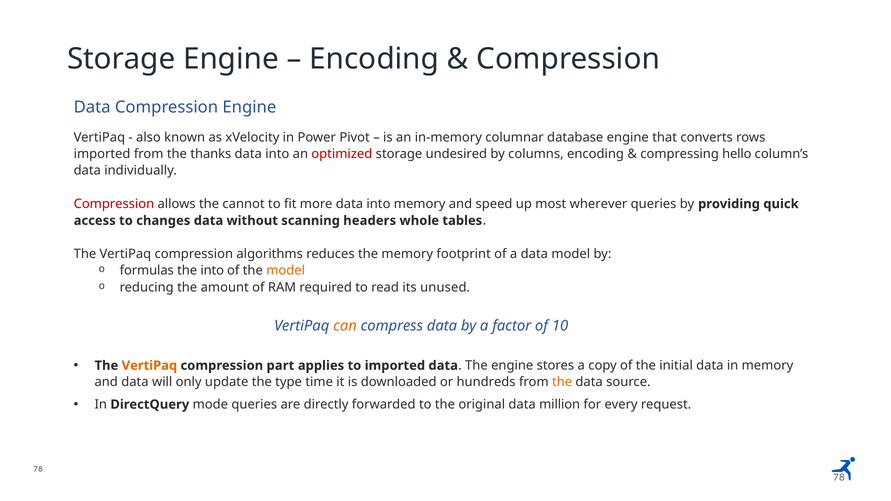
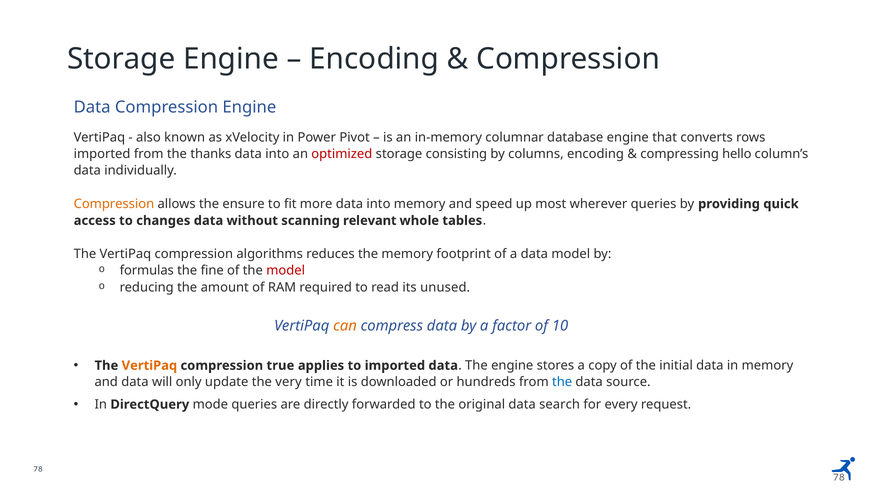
undesired: undesired -> consisting (456, 154)
Compression colour: red -> orange (114, 204)
cannot: cannot -> ensure (244, 204)
headers: headers -> relevant (370, 221)
the into: into -> fine (212, 271)
model colour: orange -> red (286, 271)
part: part -> true (280, 366)
type: type -> very (289, 382)
the colour: orange -> blue (562, 382)
million: million -> search (560, 405)
